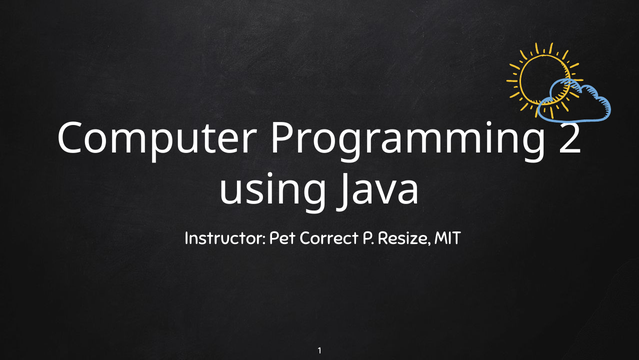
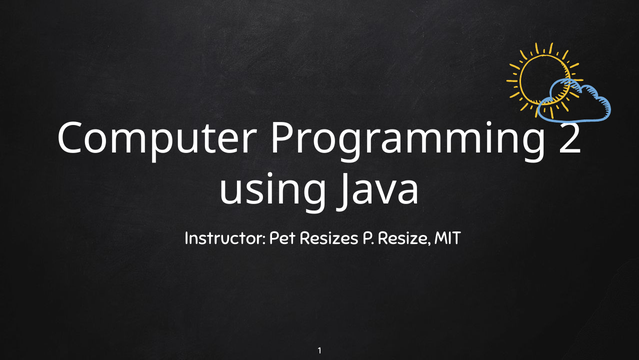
Correct: Correct -> Resizes (329, 238)
